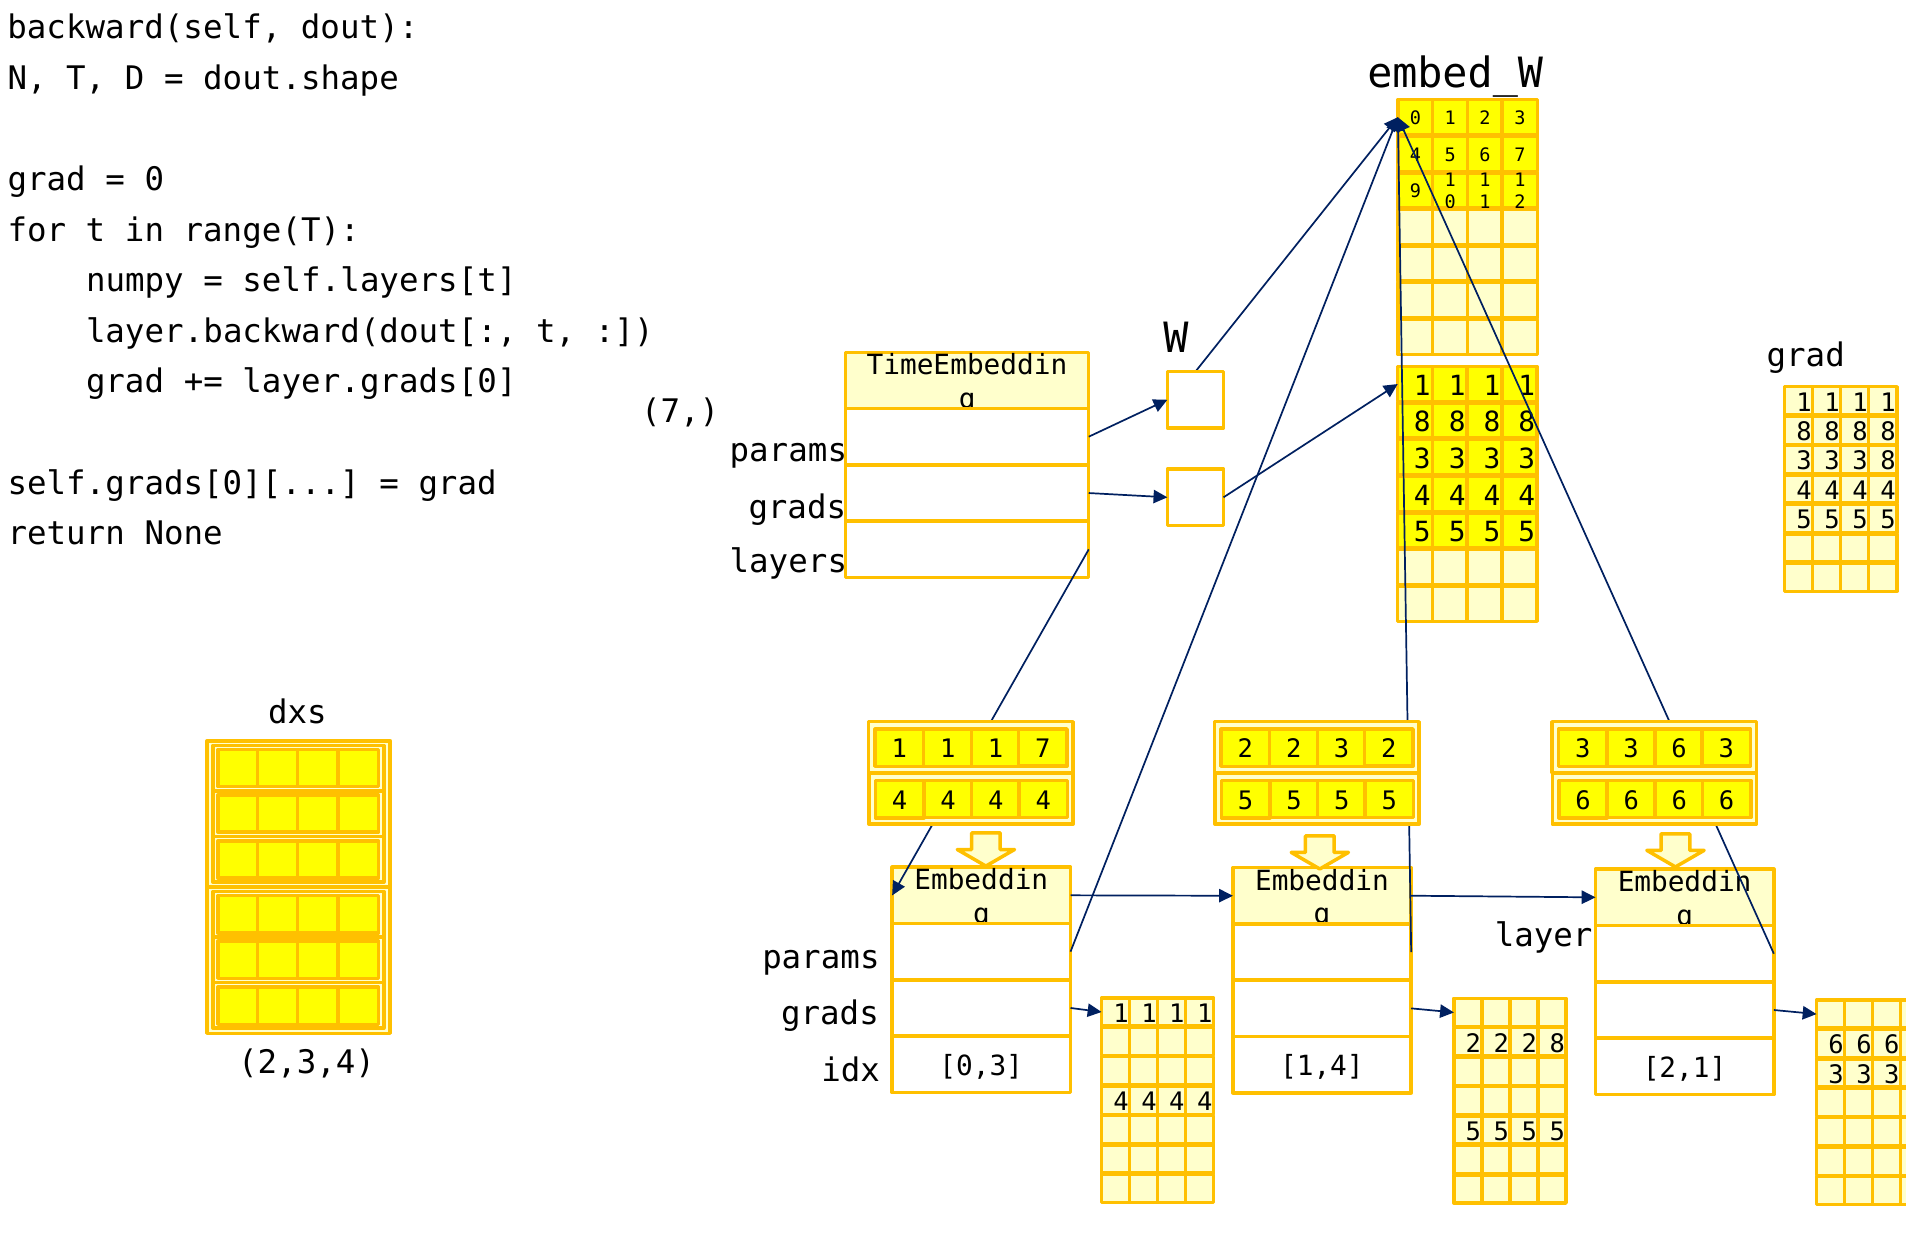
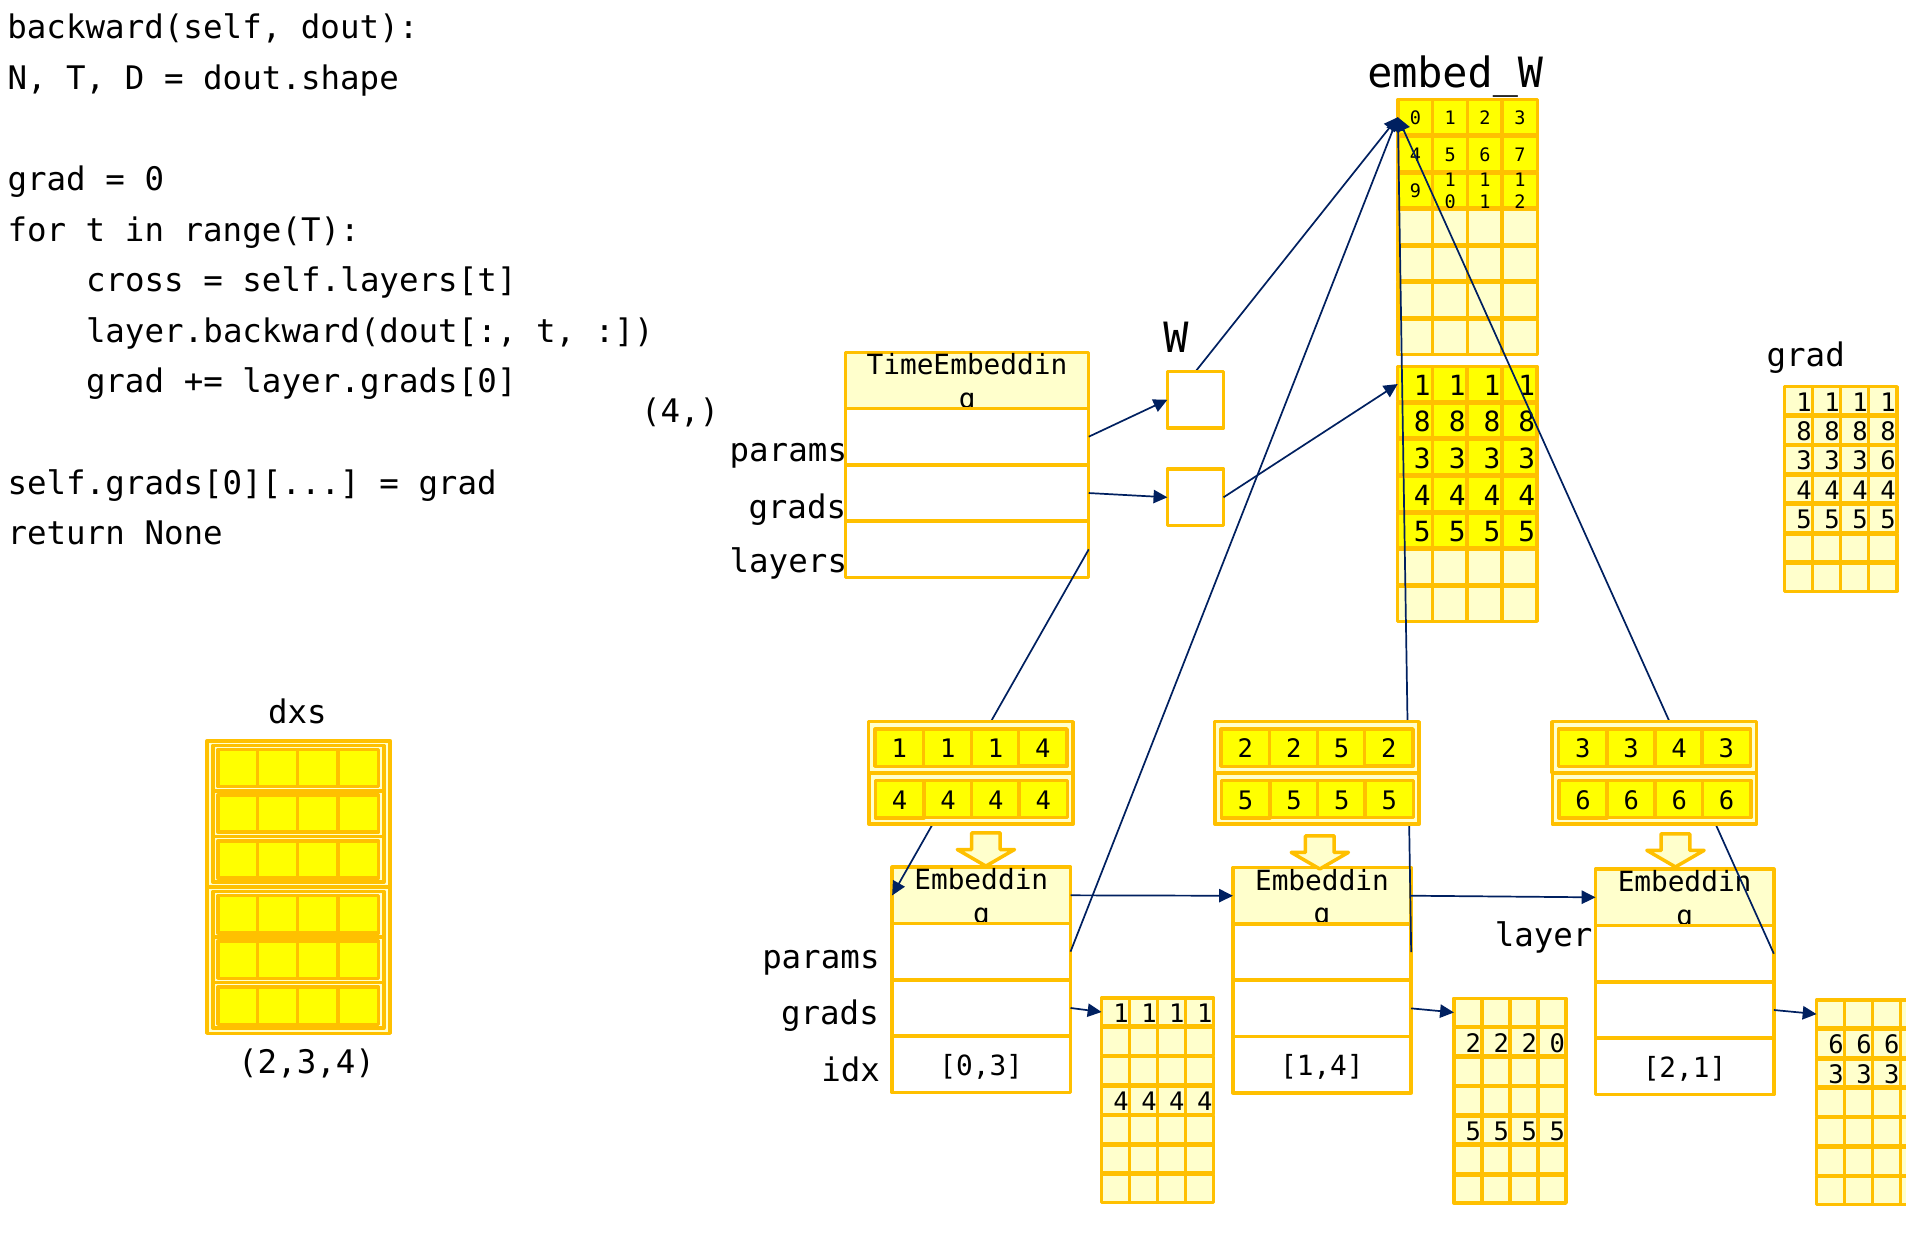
numpy: numpy -> cross (135, 281)
7: 7 -> 4 (680, 411)
3 8: 8 -> 6 (1888, 461)
7: 7 -> 4 (1043, 749)
2 2 3: 3 -> 5 (1342, 749)
2 3 3 6: 6 -> 4 (1679, 749)
2 8: 8 -> 0 (1557, 1044)
